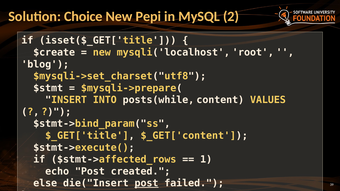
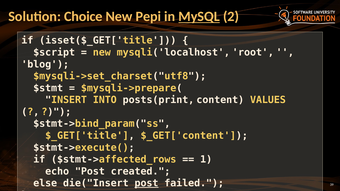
MySQL underline: none -> present (199, 17)
$create: $create -> $script (54, 52)
posts(while: posts(while -> posts(print (158, 100)
